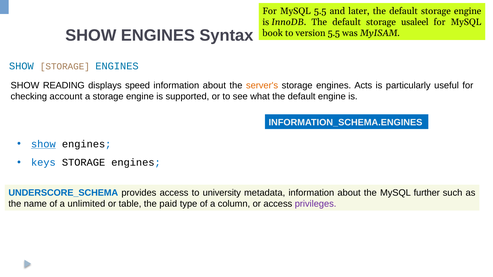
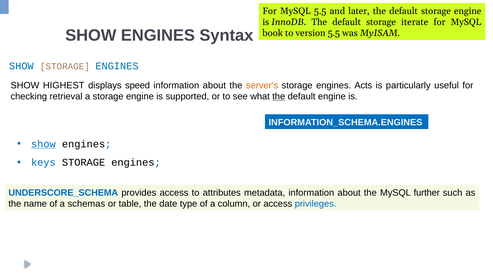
usaleel: usaleel -> iterate (415, 22)
READING: READING -> HIGHEST (64, 86)
account: account -> retrieval (66, 97)
the underline: none -> present (279, 97)
university: university -> attributes (222, 193)
unlimited: unlimited -> schemas (86, 204)
paid: paid -> date (168, 204)
privileges colour: purple -> blue (316, 204)
